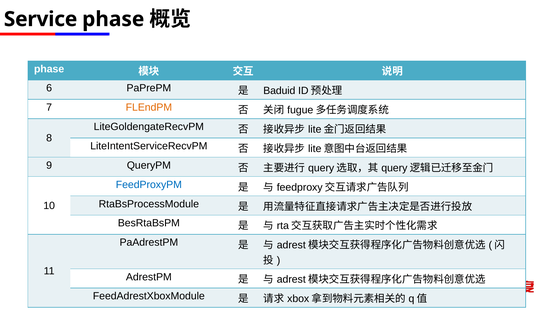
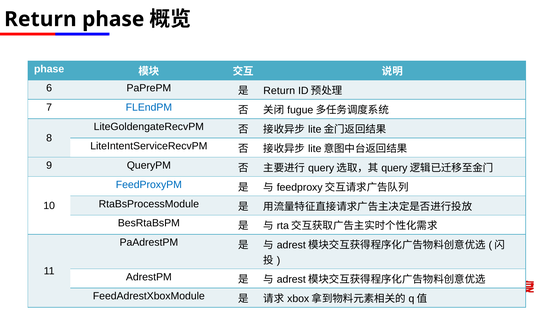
Service: Service -> Return (40, 19)
Baduid: Baduid -> Return (279, 91)
FLEndPM colour: orange -> blue (149, 108)
